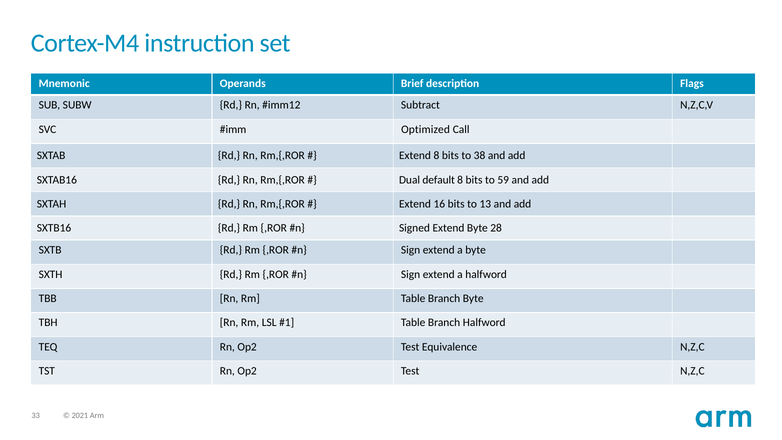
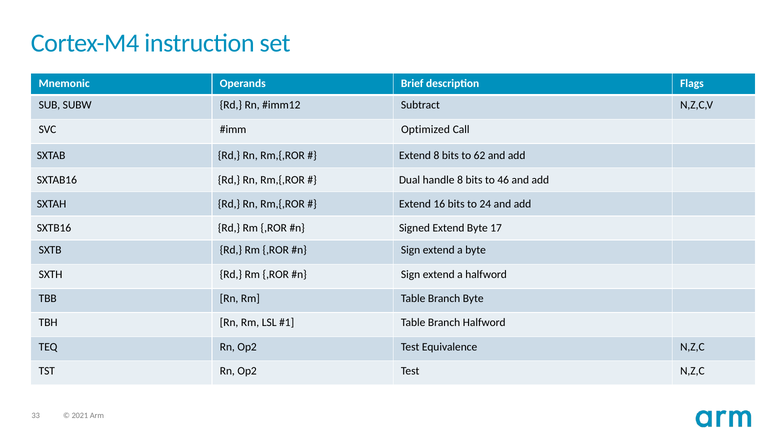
38: 38 -> 62 (480, 156)
default: default -> handle (439, 180)
59: 59 -> 46 (503, 180)
13: 13 -> 24 (485, 204)
28: 28 -> 17 (496, 228)
